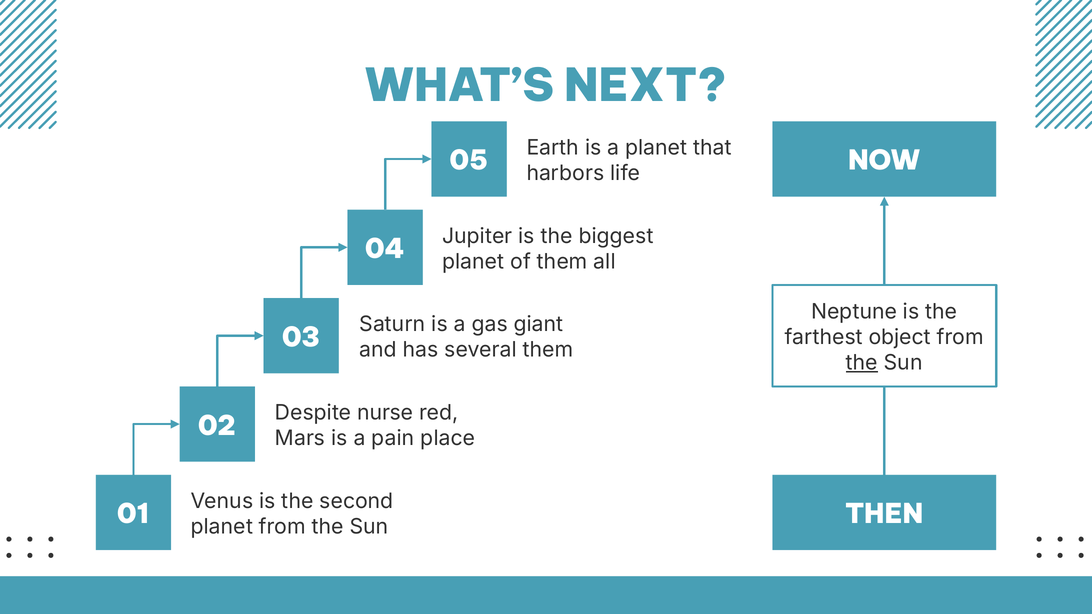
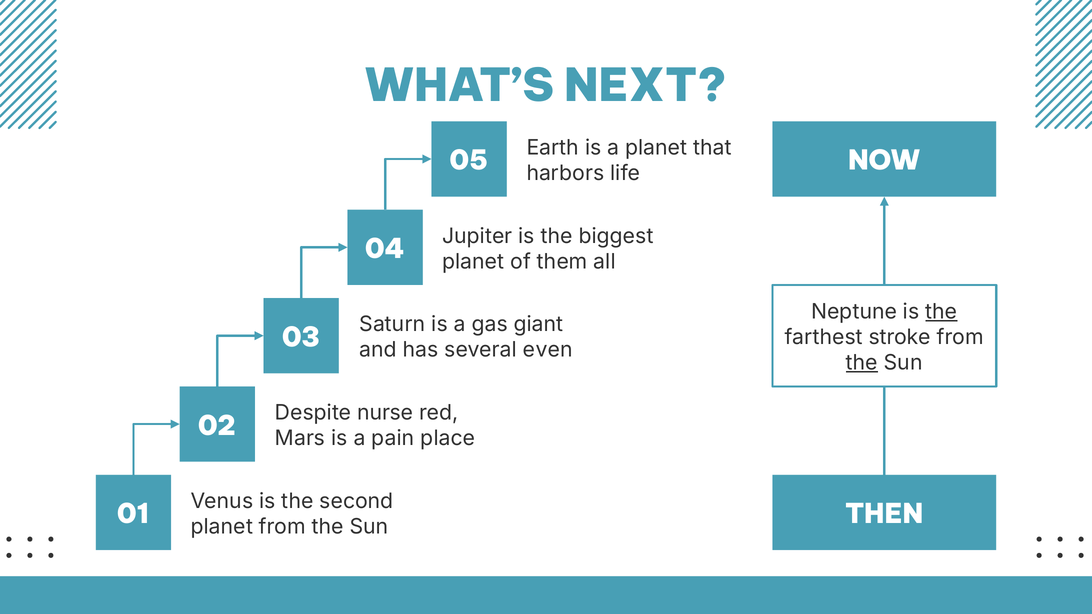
the underline: none -> present (941, 312)
object: object -> stroke (900, 337)
several them: them -> even (548, 350)
